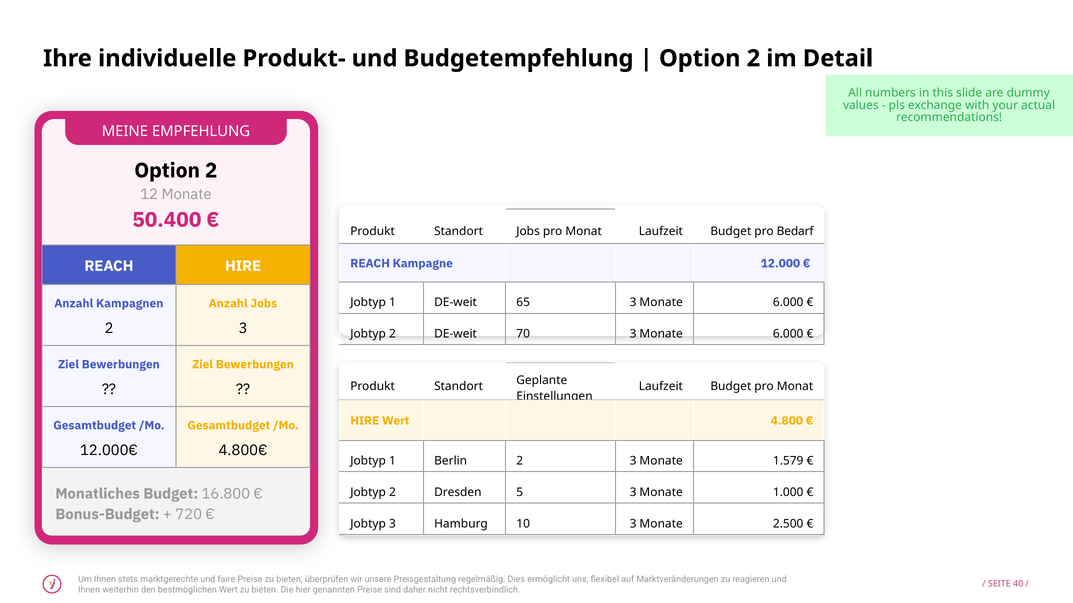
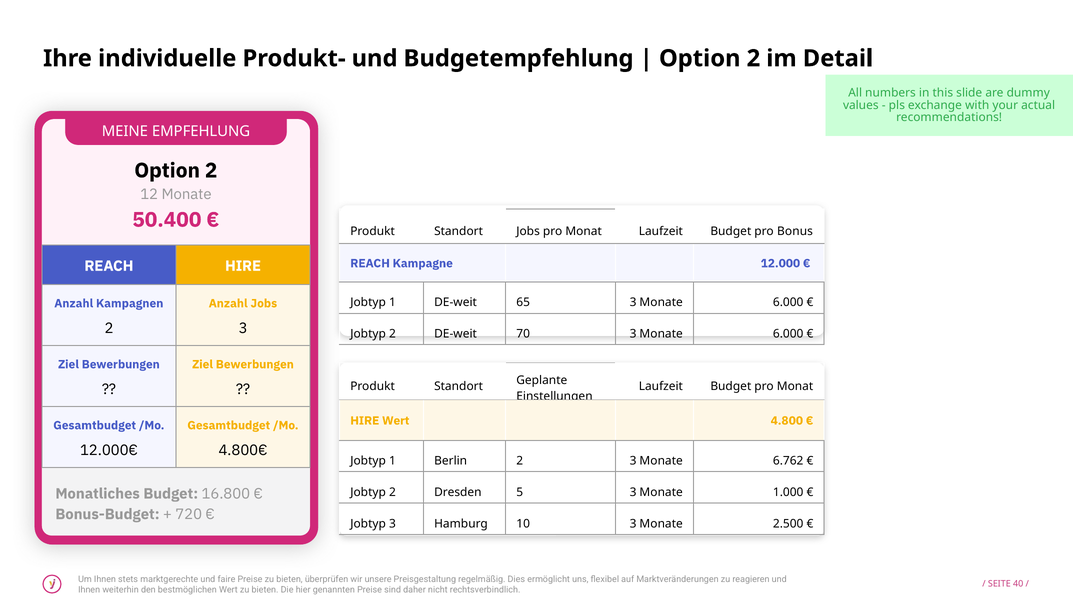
Bedarf: Bedarf -> Bonus (795, 231)
1.579: 1.579 -> 6.762 (788, 461)
